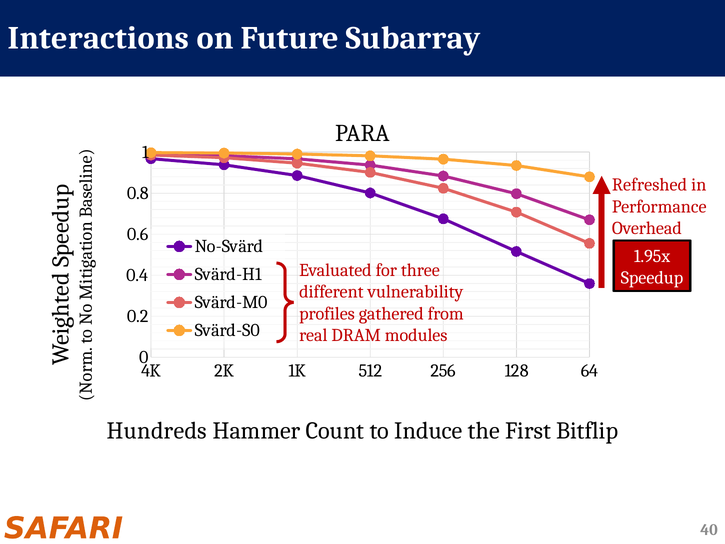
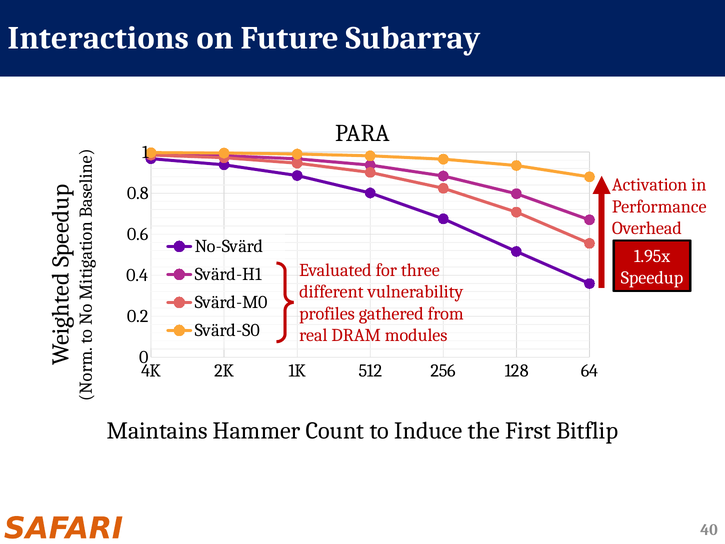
Refreshed: Refreshed -> Activation (650, 185)
Hundreds: Hundreds -> Maintains (157, 431)
